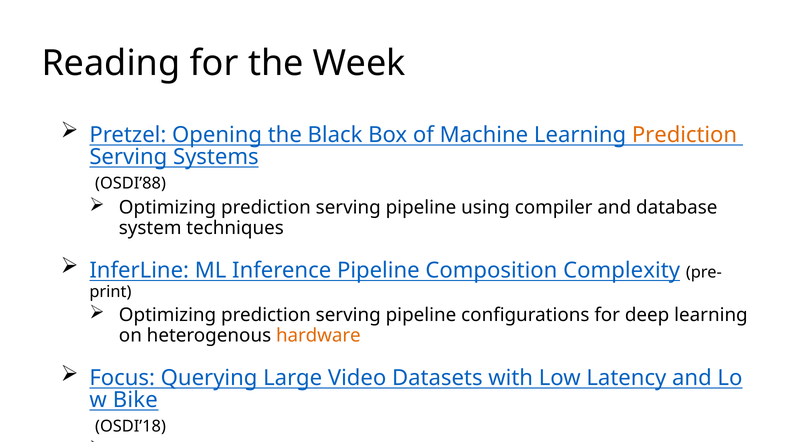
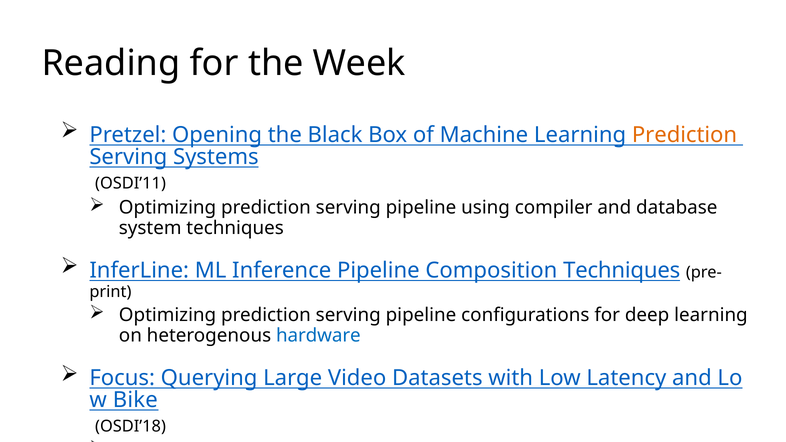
OSDI’88: OSDI’88 -> OSDI’11 (131, 183)
Composition Complexity: Complexity -> Techniques (622, 271)
hardware colour: orange -> blue (318, 335)
